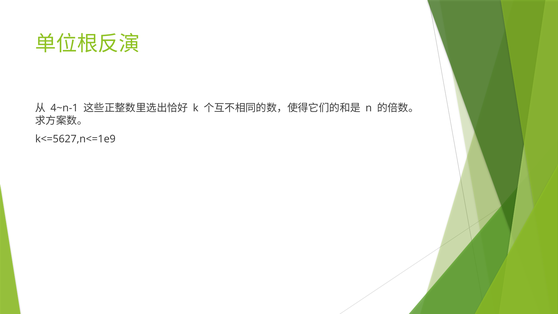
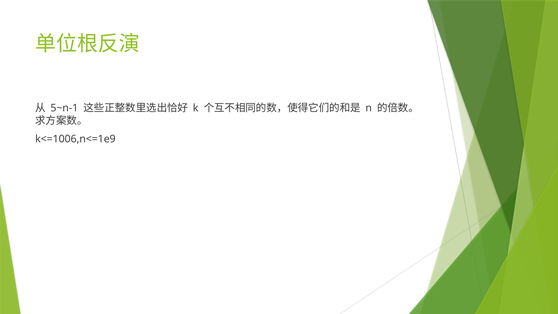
4~n-1: 4~n-1 -> 5~n-1 (64, 108)
k<=5627,n<=1e9: k<=5627,n<=1e9 -> k<=1006,n<=1e9 (75, 139)
